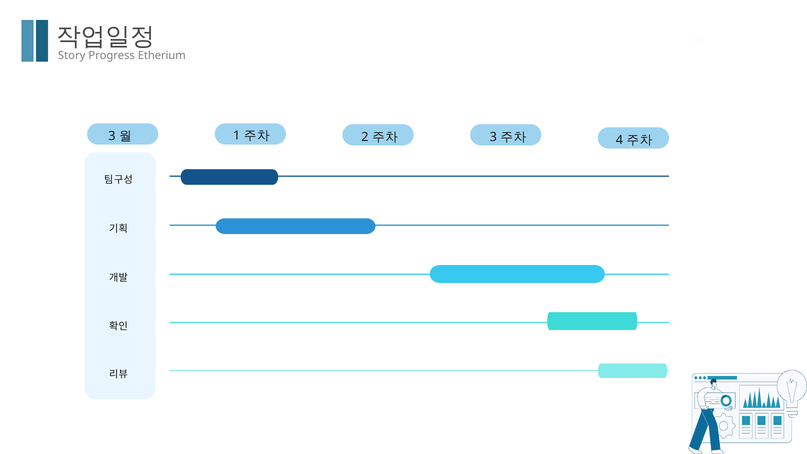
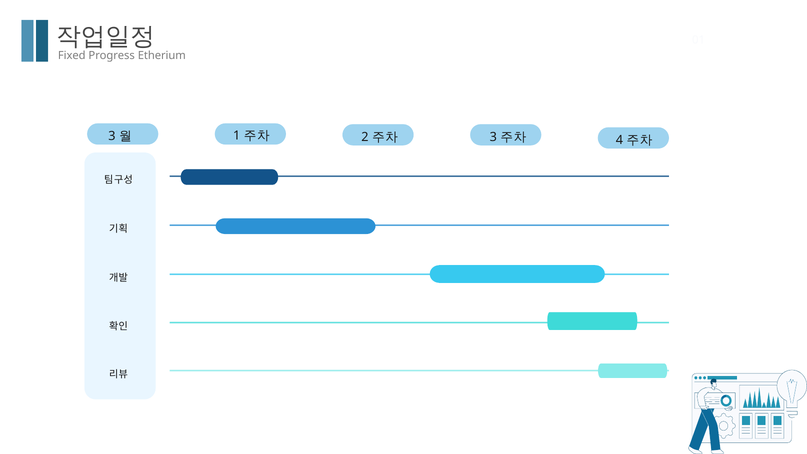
Story: Story -> Fixed (72, 56)
